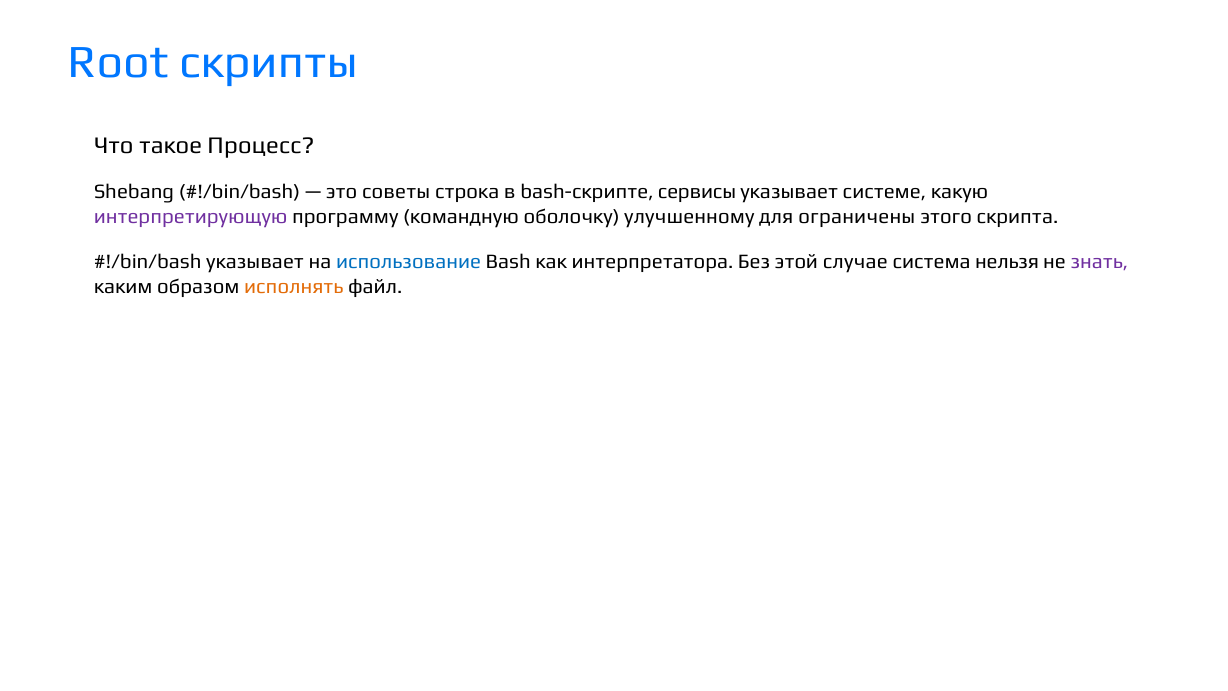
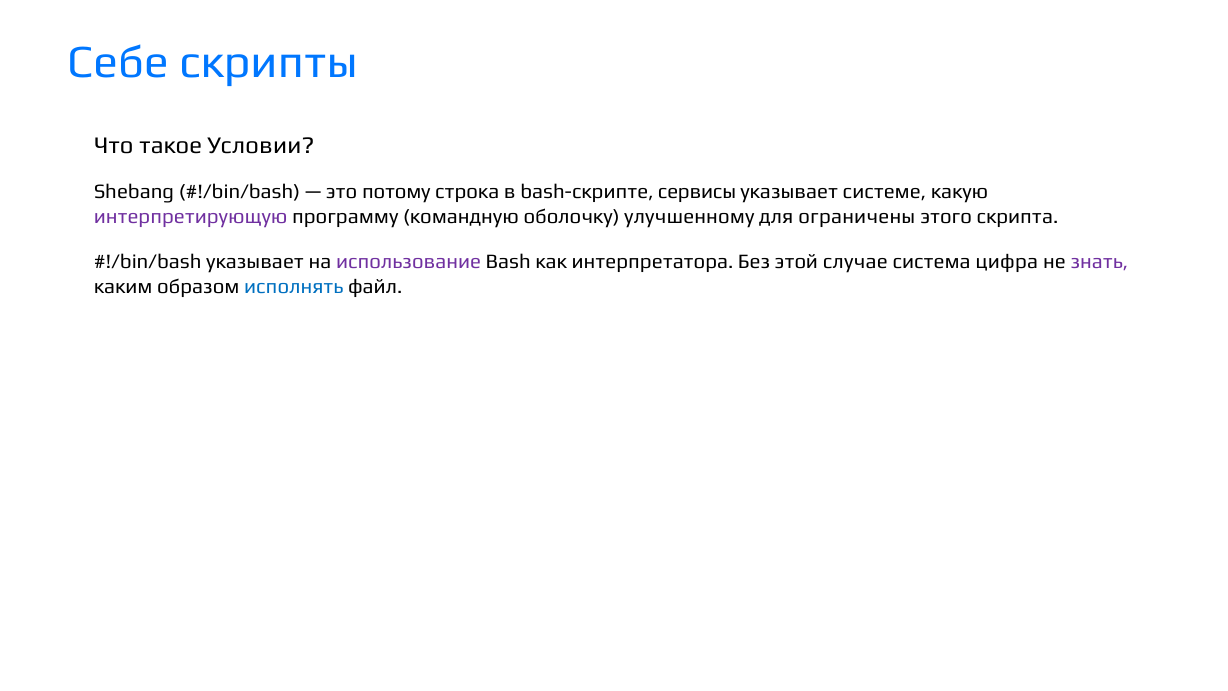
Root: Root -> Себе (118, 62)
Процесс: Процесс -> Условии (261, 145)
советы: советы -> потому (396, 192)
использование colour: blue -> purple (409, 262)
нельзя: нельзя -> цифра (1007, 262)
исполнять colour: orange -> blue (294, 286)
